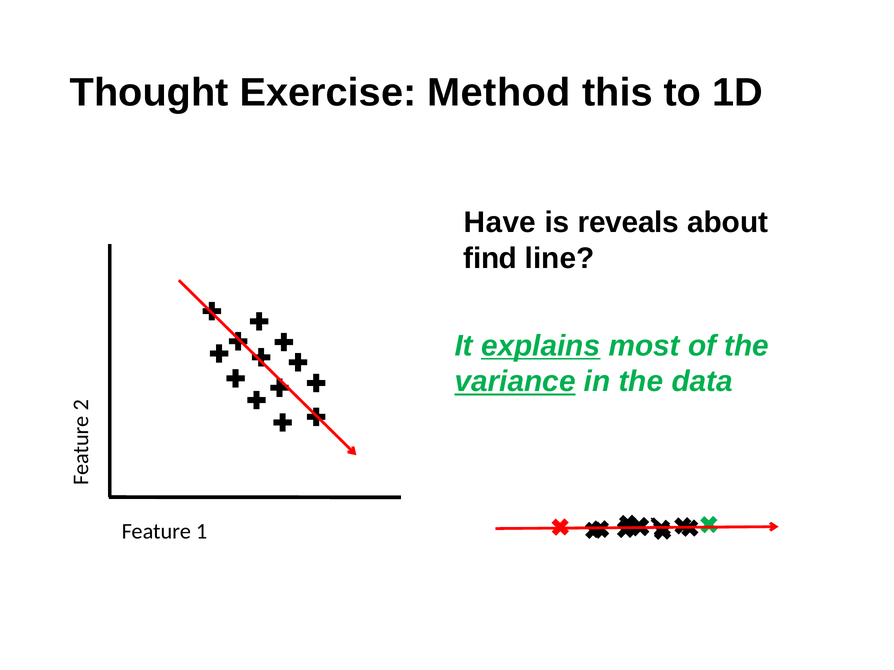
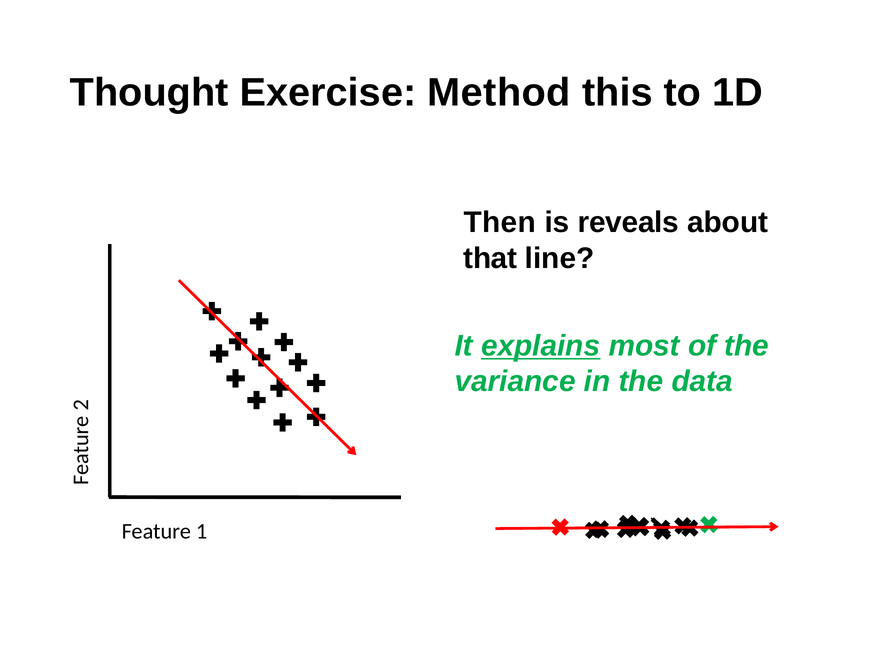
Have: Have -> Then (500, 223)
find: find -> that (490, 259)
variance underline: present -> none (515, 382)
